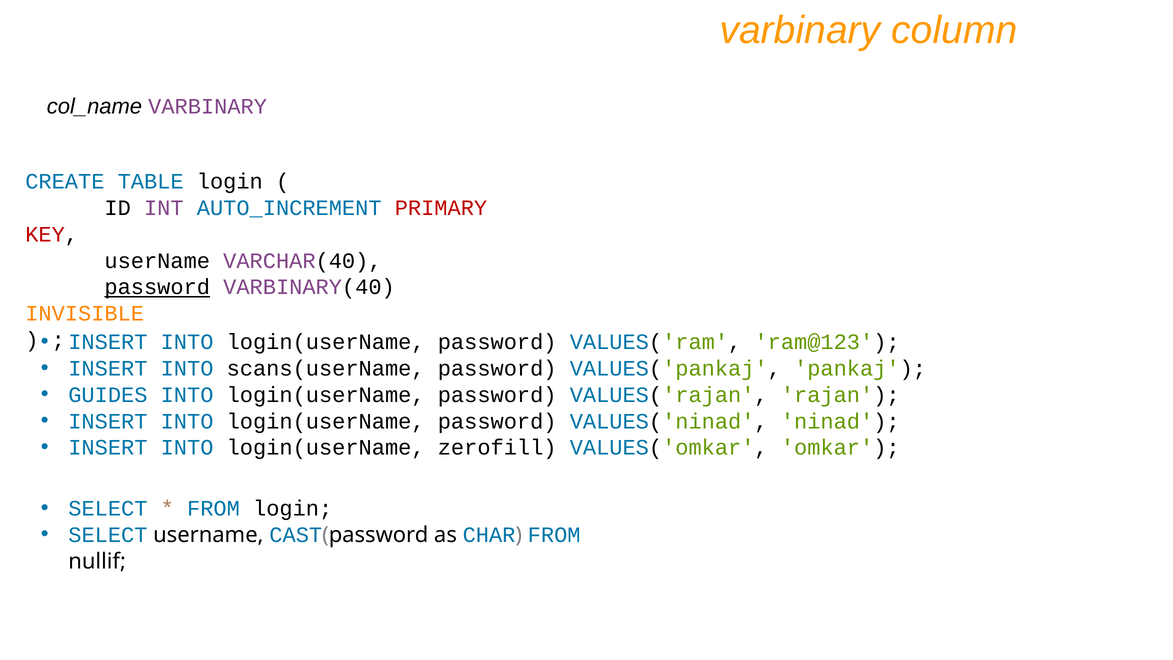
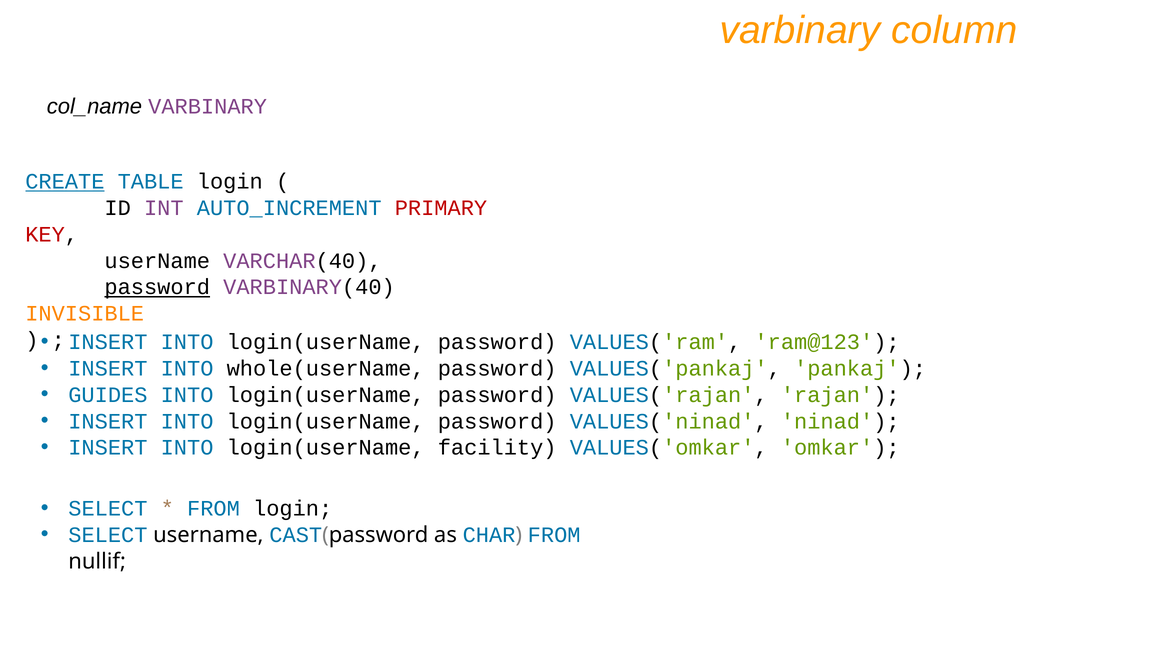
CREATE underline: none -> present (65, 182)
scans(userName: scans(userName -> whole(userName (326, 368)
zerofill: zerofill -> facility (497, 448)
